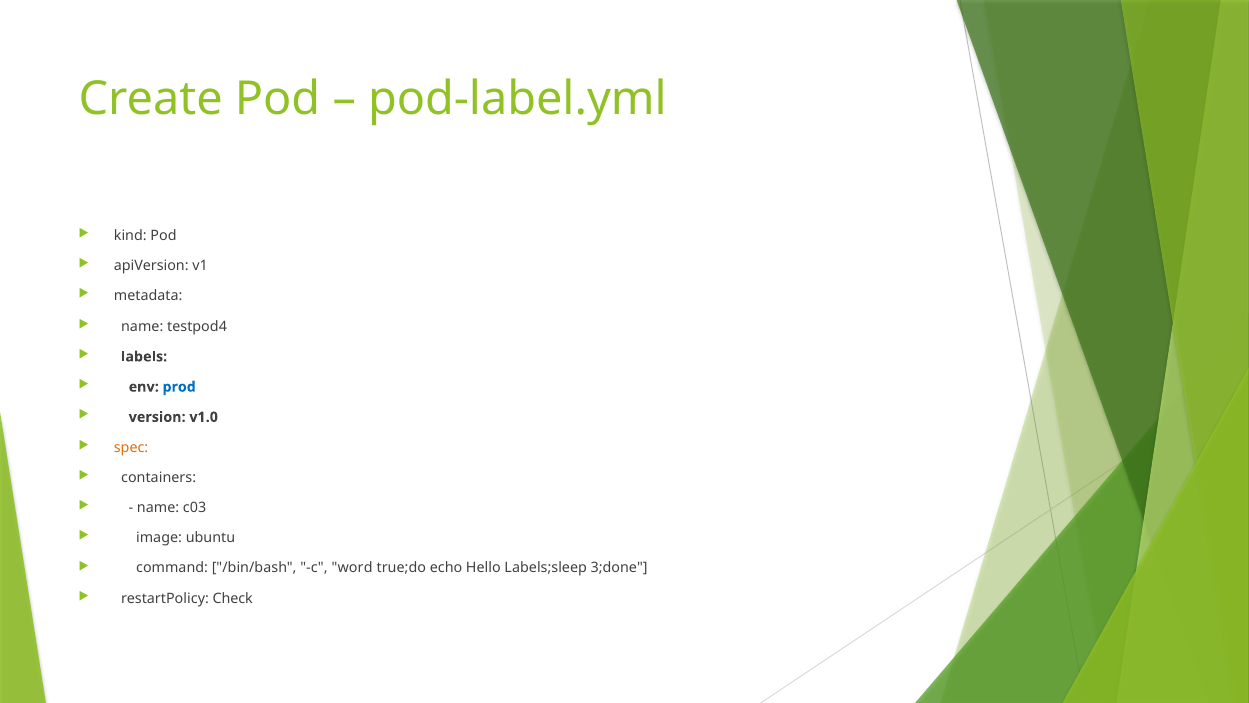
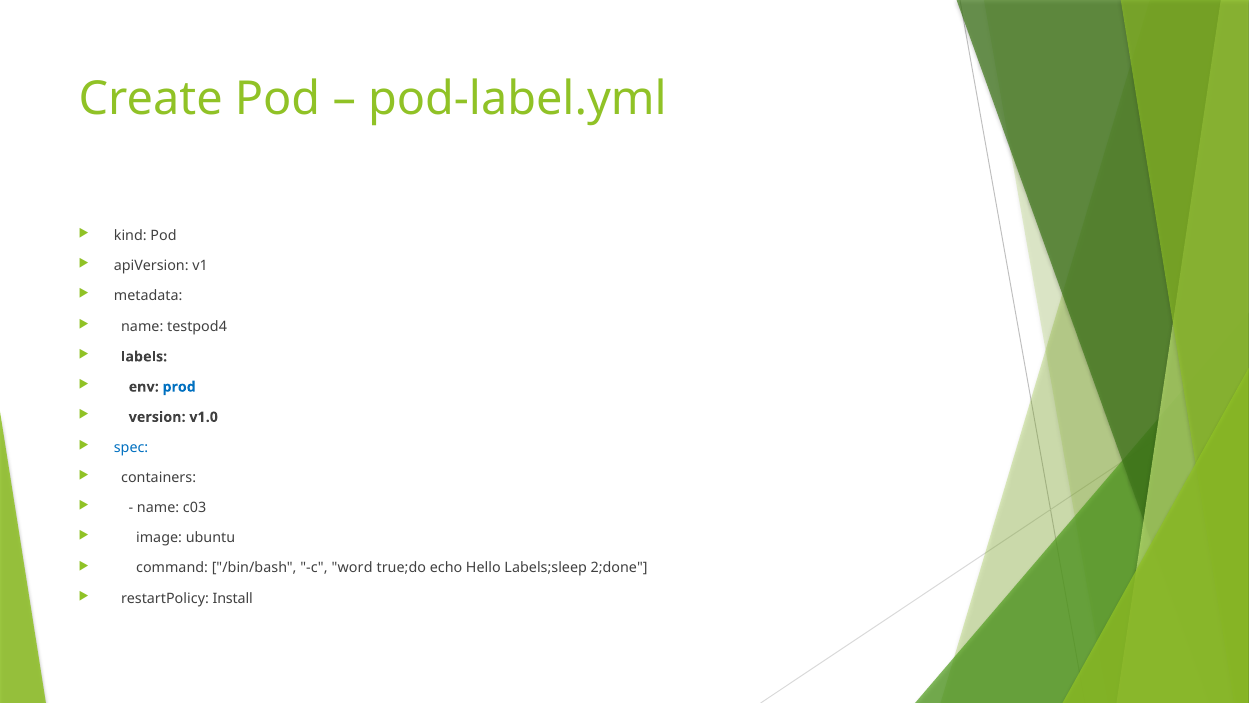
spec colour: orange -> blue (131, 447)
3;done: 3;done -> 2;done (619, 568)
Check: Check -> Install (233, 598)
